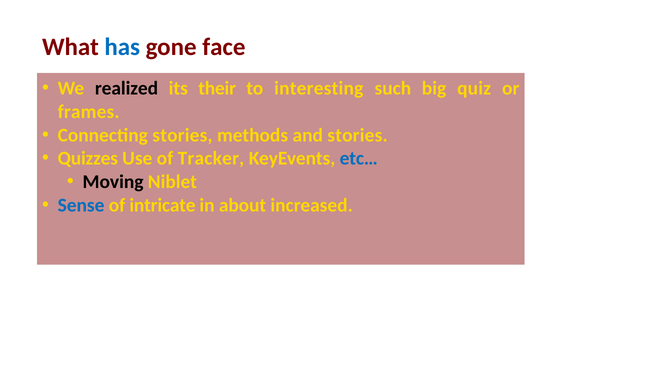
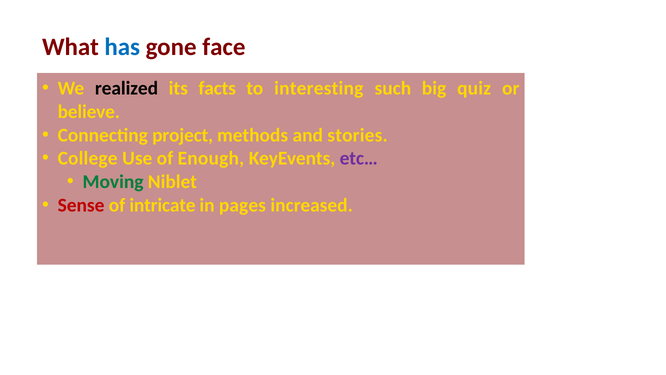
their: their -> facts (217, 88)
frames: frames -> believe (89, 112)
Connecting stories: stories -> project (183, 135)
Quizzes: Quizzes -> College (88, 158)
Tracker: Tracker -> Enough (211, 158)
etc… colour: blue -> purple (359, 158)
Moving colour: black -> green (113, 182)
Sense colour: blue -> red (81, 205)
about: about -> pages (242, 205)
